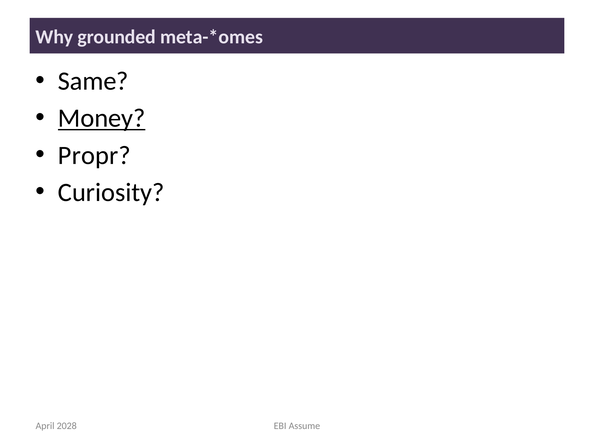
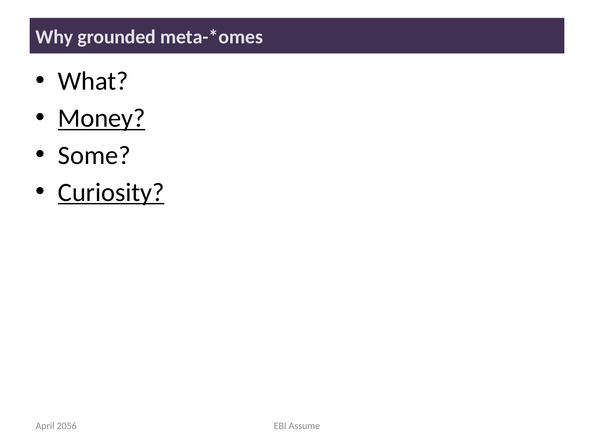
Same: Same -> What (93, 81)
Propr: Propr -> Some (94, 155)
Curiosity underline: none -> present (111, 192)
2028: 2028 -> 2056 (67, 425)
